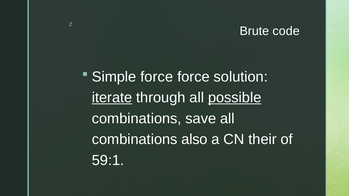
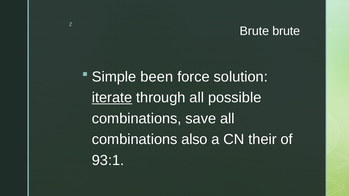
Brute code: code -> brute (286, 31)
Simple force: force -> been (157, 77)
possible underline: present -> none (235, 98)
59:1: 59:1 -> 93:1 (108, 161)
